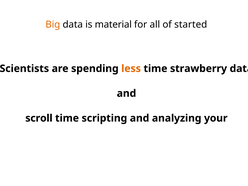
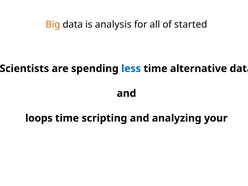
material: material -> analysis (113, 25)
less colour: orange -> blue (131, 69)
strawberry: strawberry -> alternative (199, 69)
scroll: scroll -> loops (39, 118)
